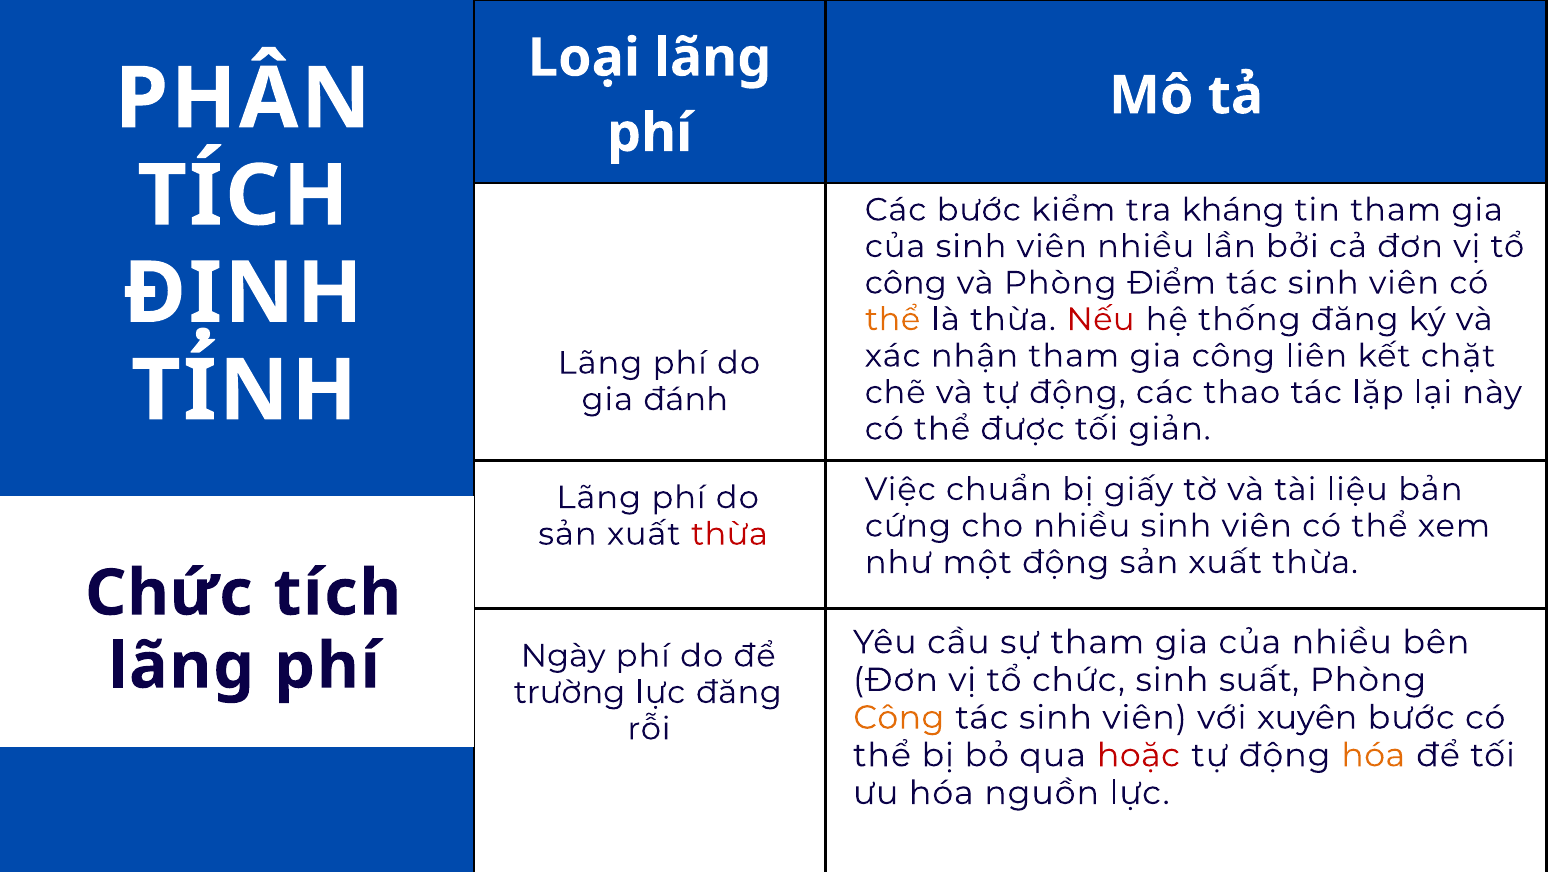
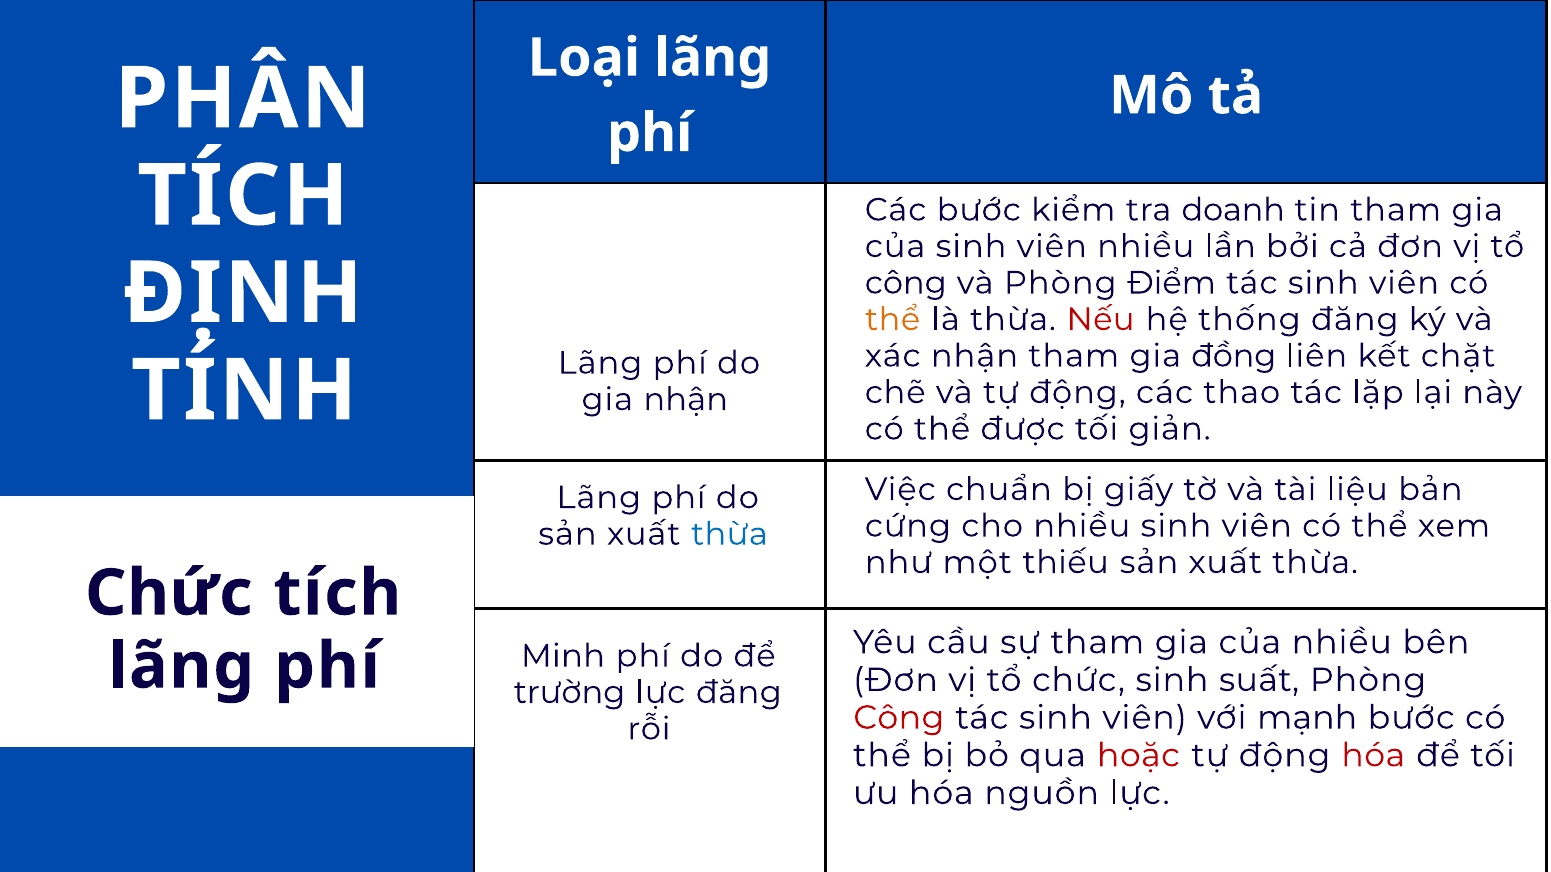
kháng: kháng -> doanh (1233, 210)
gia công: công -> đồng (1234, 356)
gia đánh: đánh -> nhận (686, 400)
thừa colour: red -> blue (729, 534)
một động: động -> thiếu (1066, 563)
Ngày: Ngày -> Minh (563, 656)
Công colour: orange -> red (899, 718)
xuyên: xuyên -> mạnh (1307, 718)
hóa colour: orange -> red (1373, 756)
